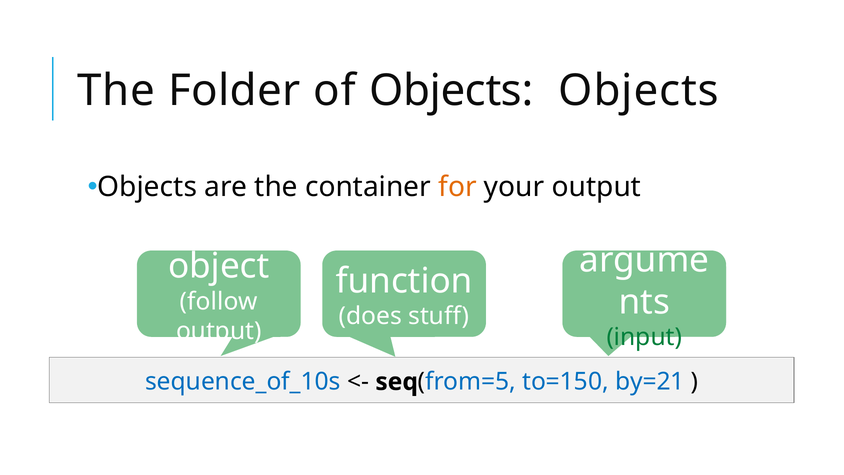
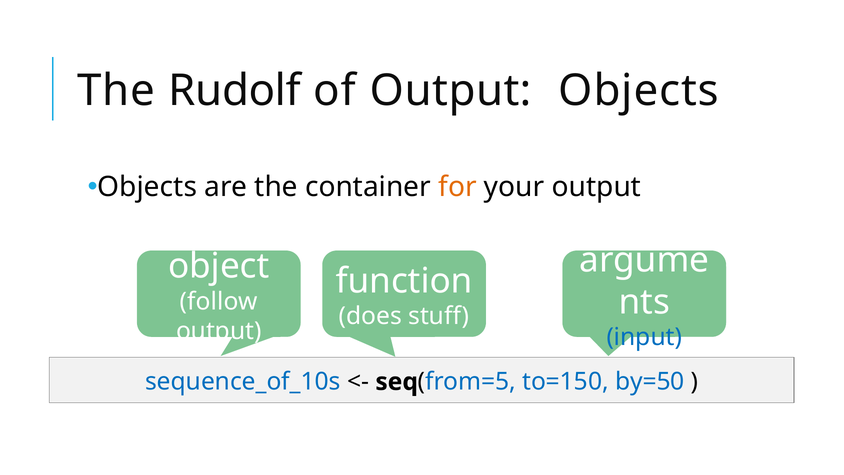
Folder: Folder -> Rudolf (235, 91)
of Objects: Objects -> Output (451, 91)
input colour: green -> blue (644, 337)
by=21: by=21 -> by=50 (650, 382)
